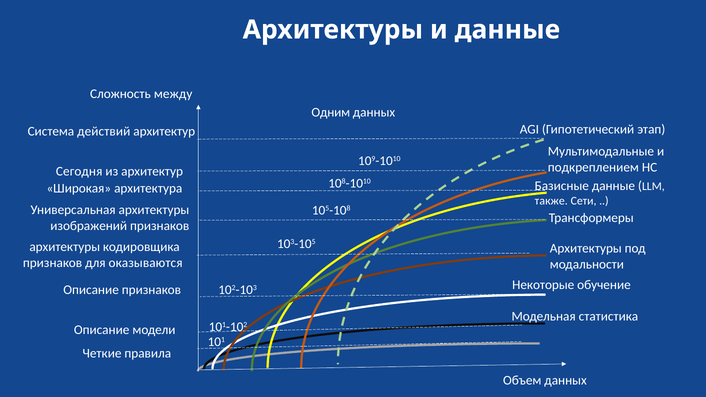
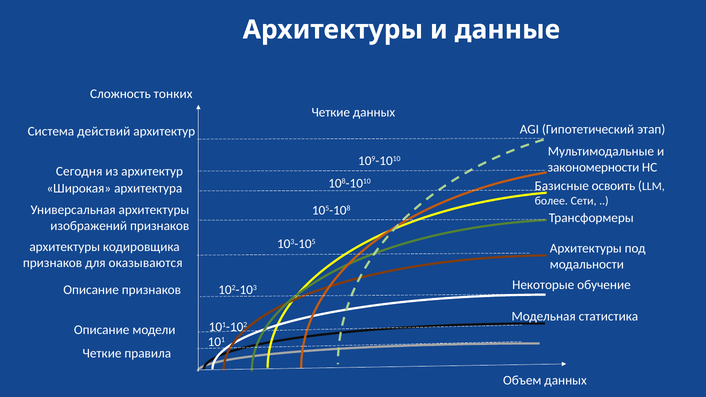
между: между -> тонких (173, 94)
Одним: Одним -> Четкие (331, 113)
подкреплением: подкреплением -> закономерности (593, 167)
Базисные данные: данные -> освоить (614, 186)
также: также -> более (551, 201)
